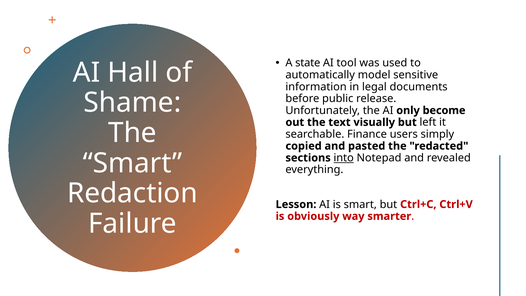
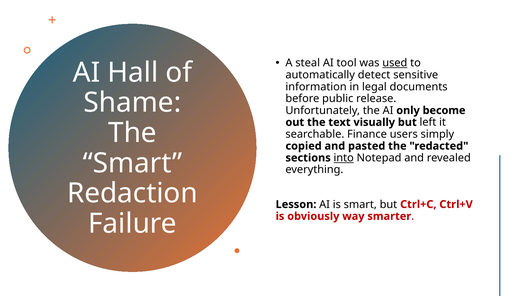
state: state -> steal (308, 63)
used underline: none -> present (395, 63)
model: model -> detect (374, 75)
